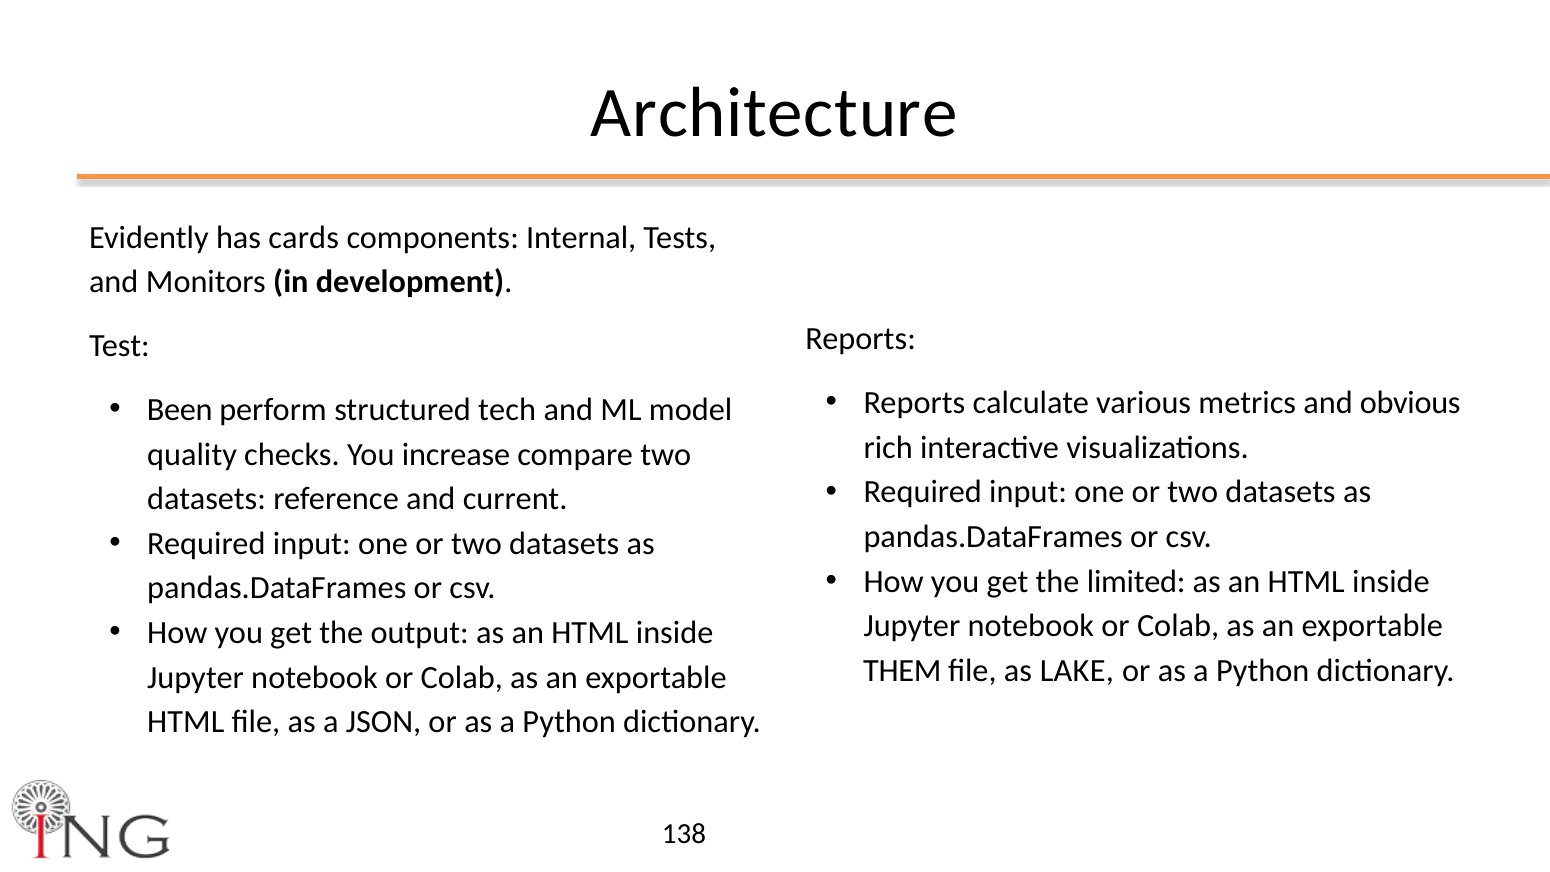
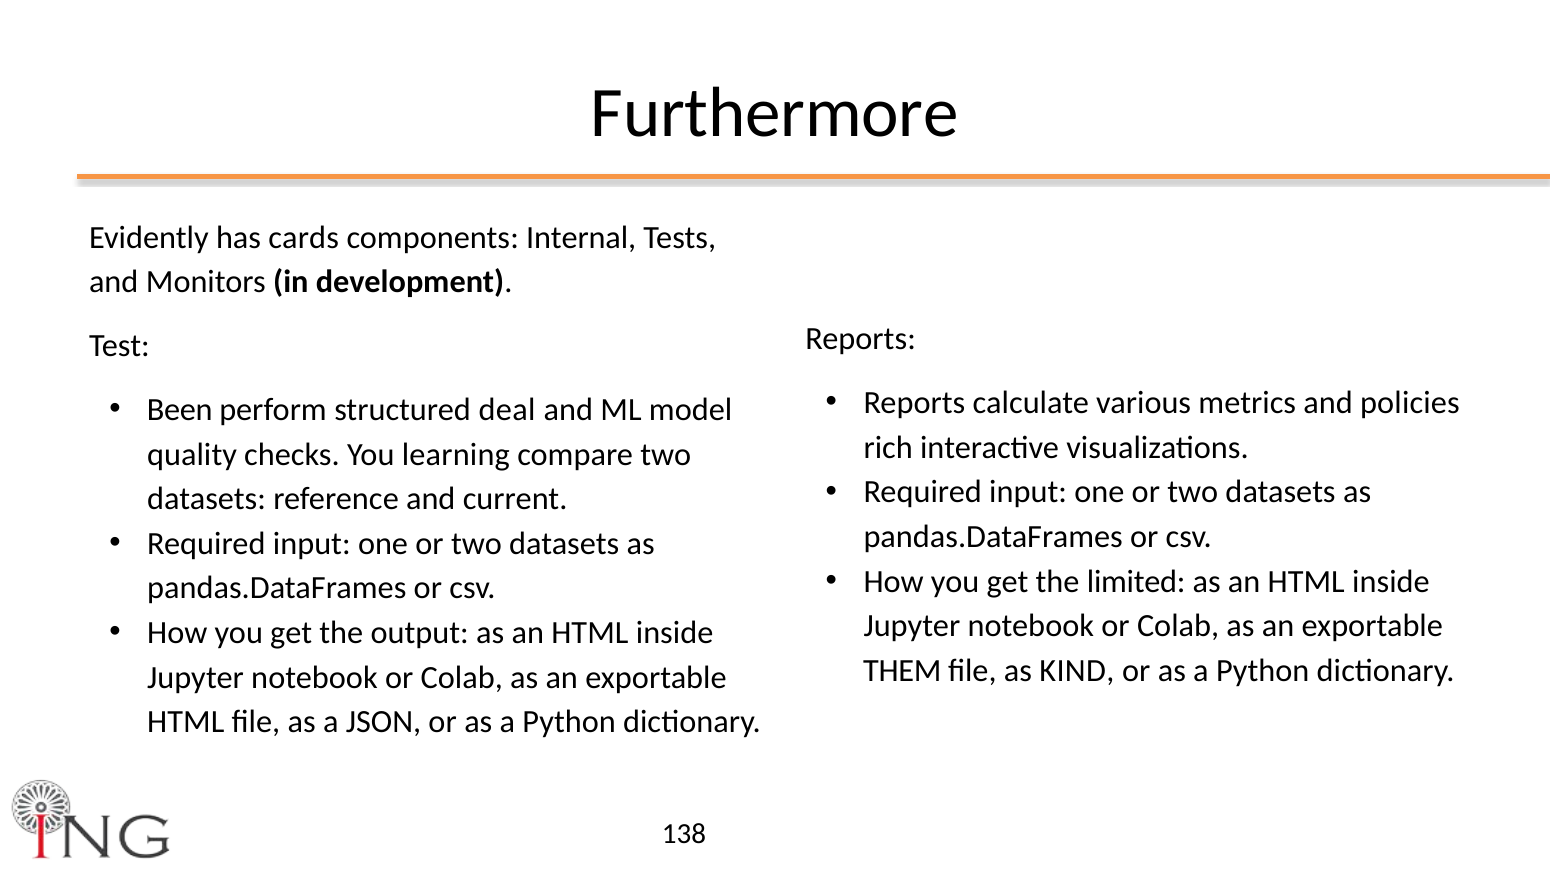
Architecture: Architecture -> Furthermore (775, 113)
obvious: obvious -> policies (1410, 403)
tech: tech -> deal (507, 410)
increase: increase -> learning (456, 454)
LAKE: LAKE -> KIND (1077, 670)
